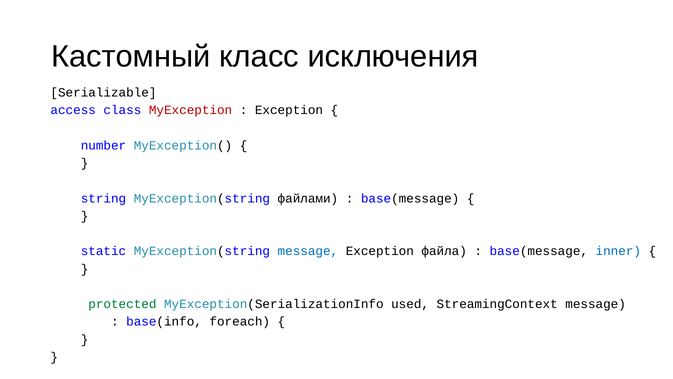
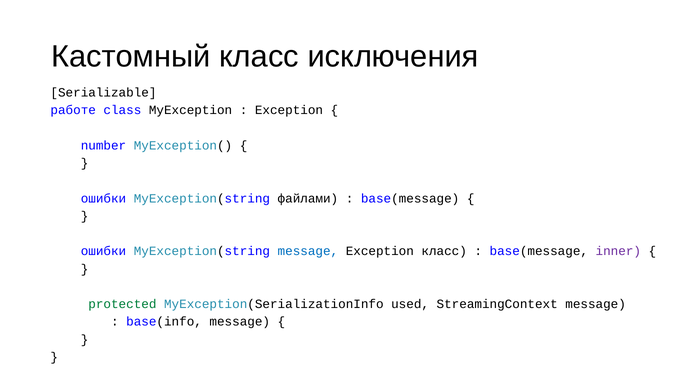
access: access -> работе (73, 110)
MyException colour: red -> black (191, 110)
string: string -> ошибки (103, 198)
static: static -> ошибки (103, 251)
Exception файла: файла -> класс (444, 251)
inner colour: blue -> purple (618, 251)
base(info foreach: foreach -> message (240, 321)
